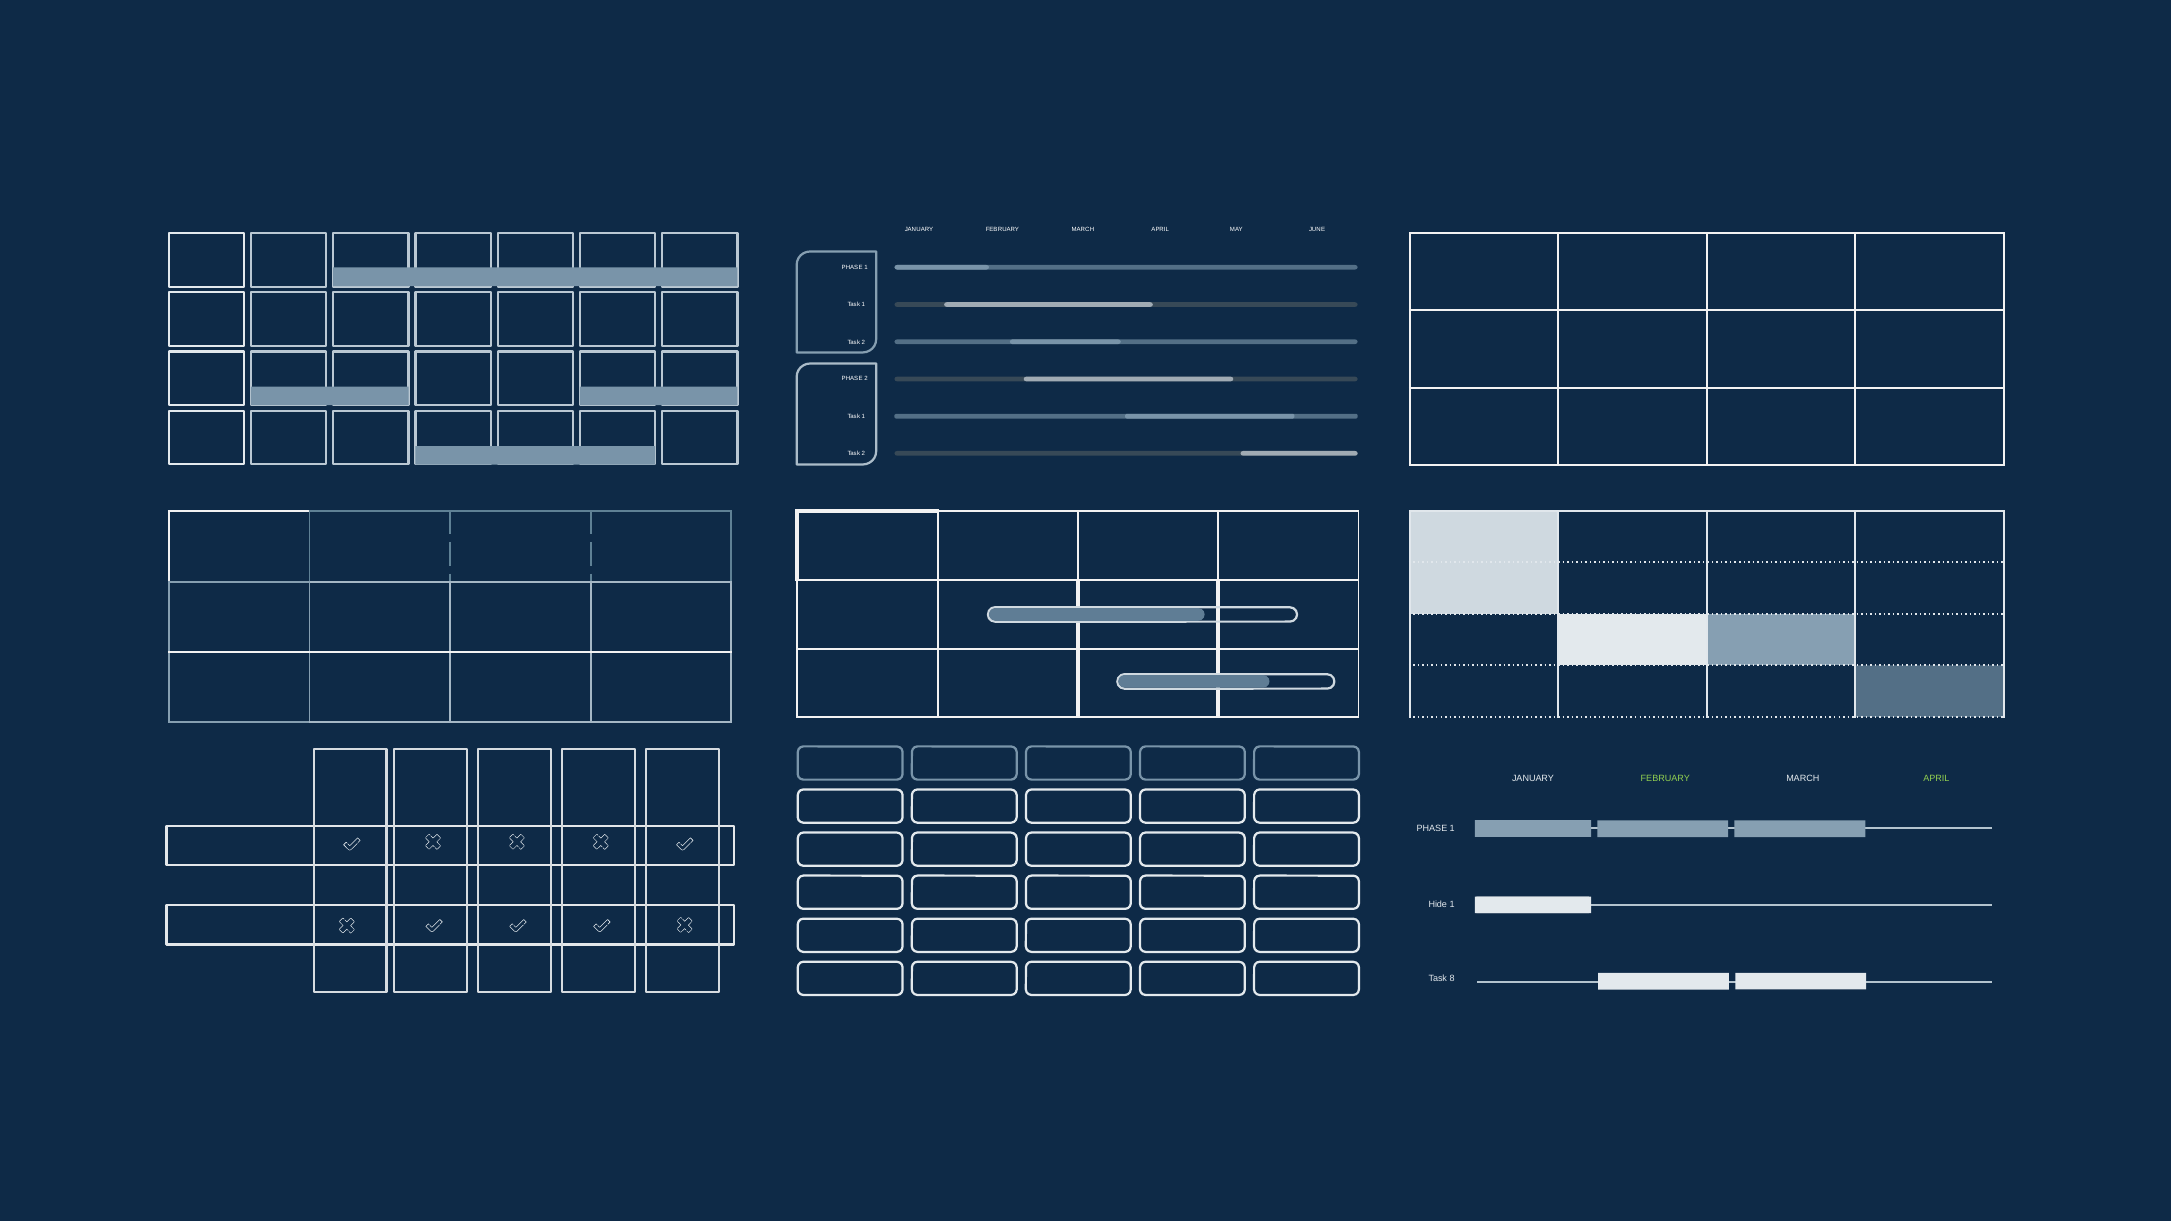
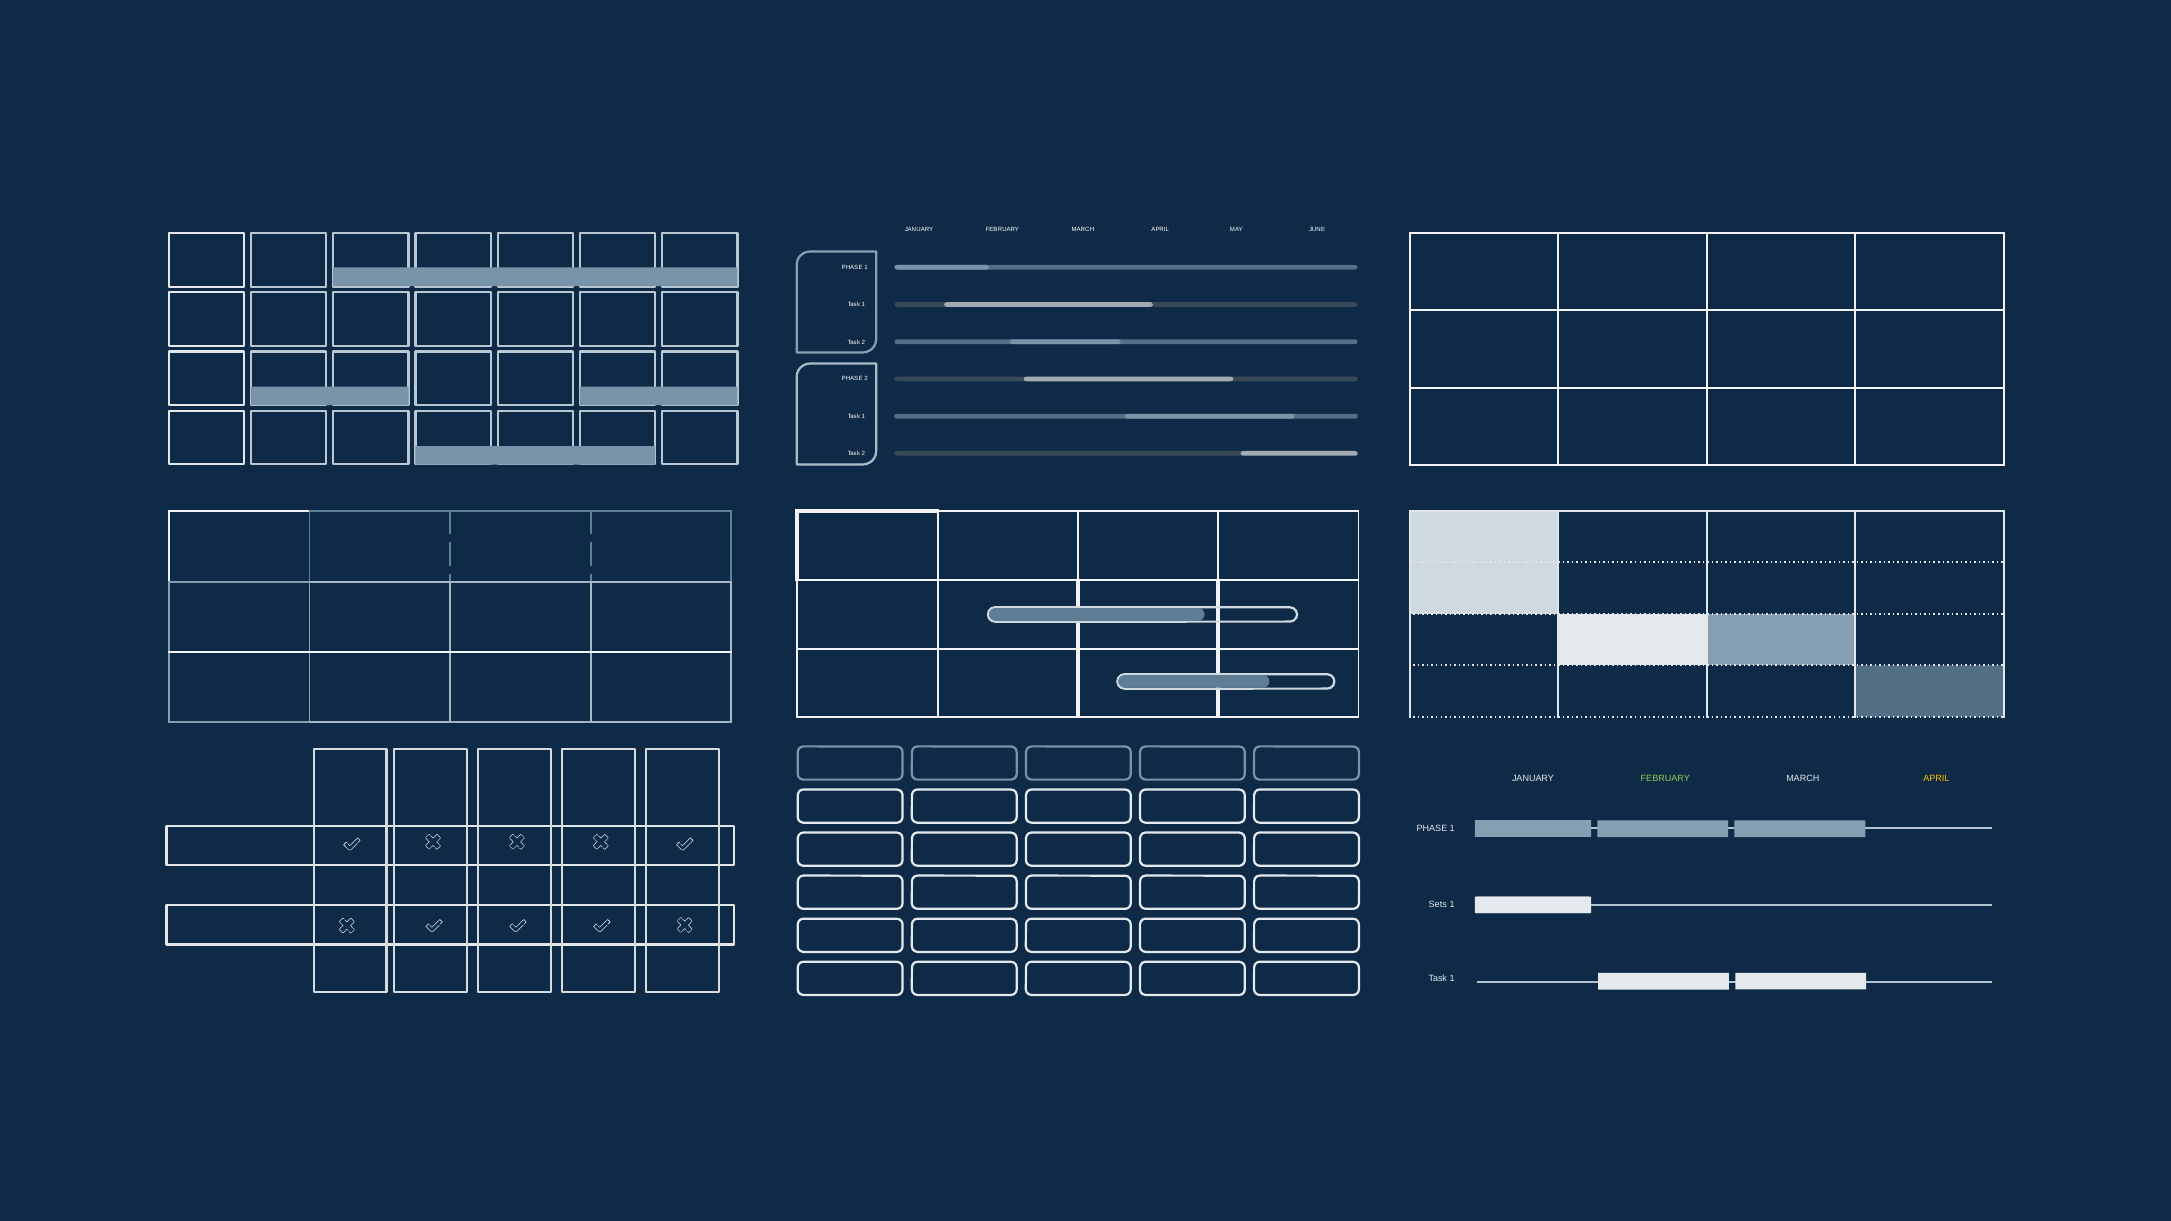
APRIL colour: light green -> yellow (1936, 779)
Hide: Hide -> Sets (1438, 904)
8: 8 -> 1 (1452, 979)
